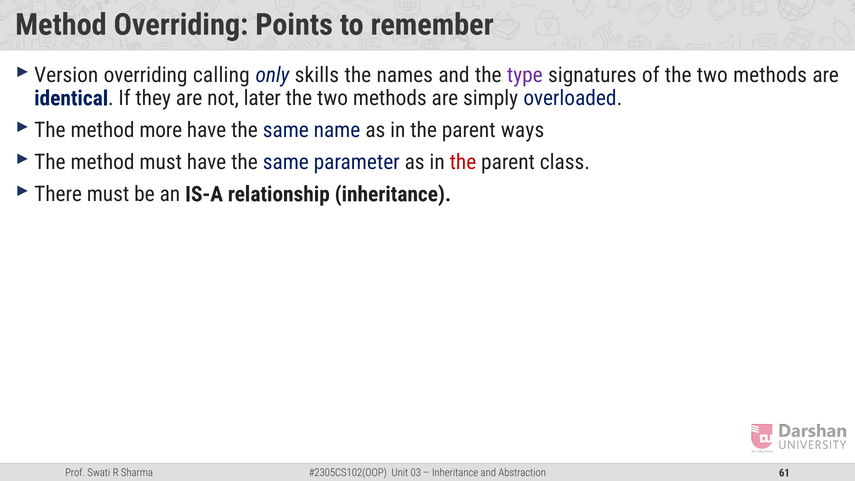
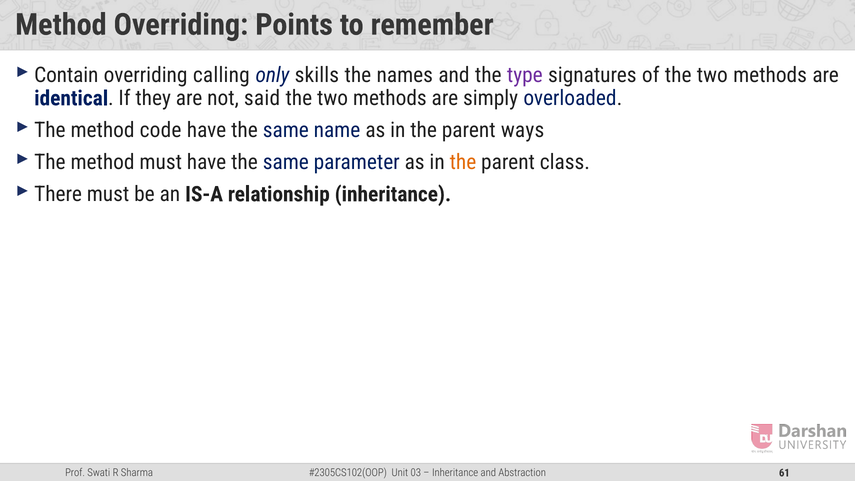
Version: Version -> Contain (66, 75)
later: later -> said (262, 98)
more: more -> code (161, 130)
the colour: red -> orange (463, 162)
